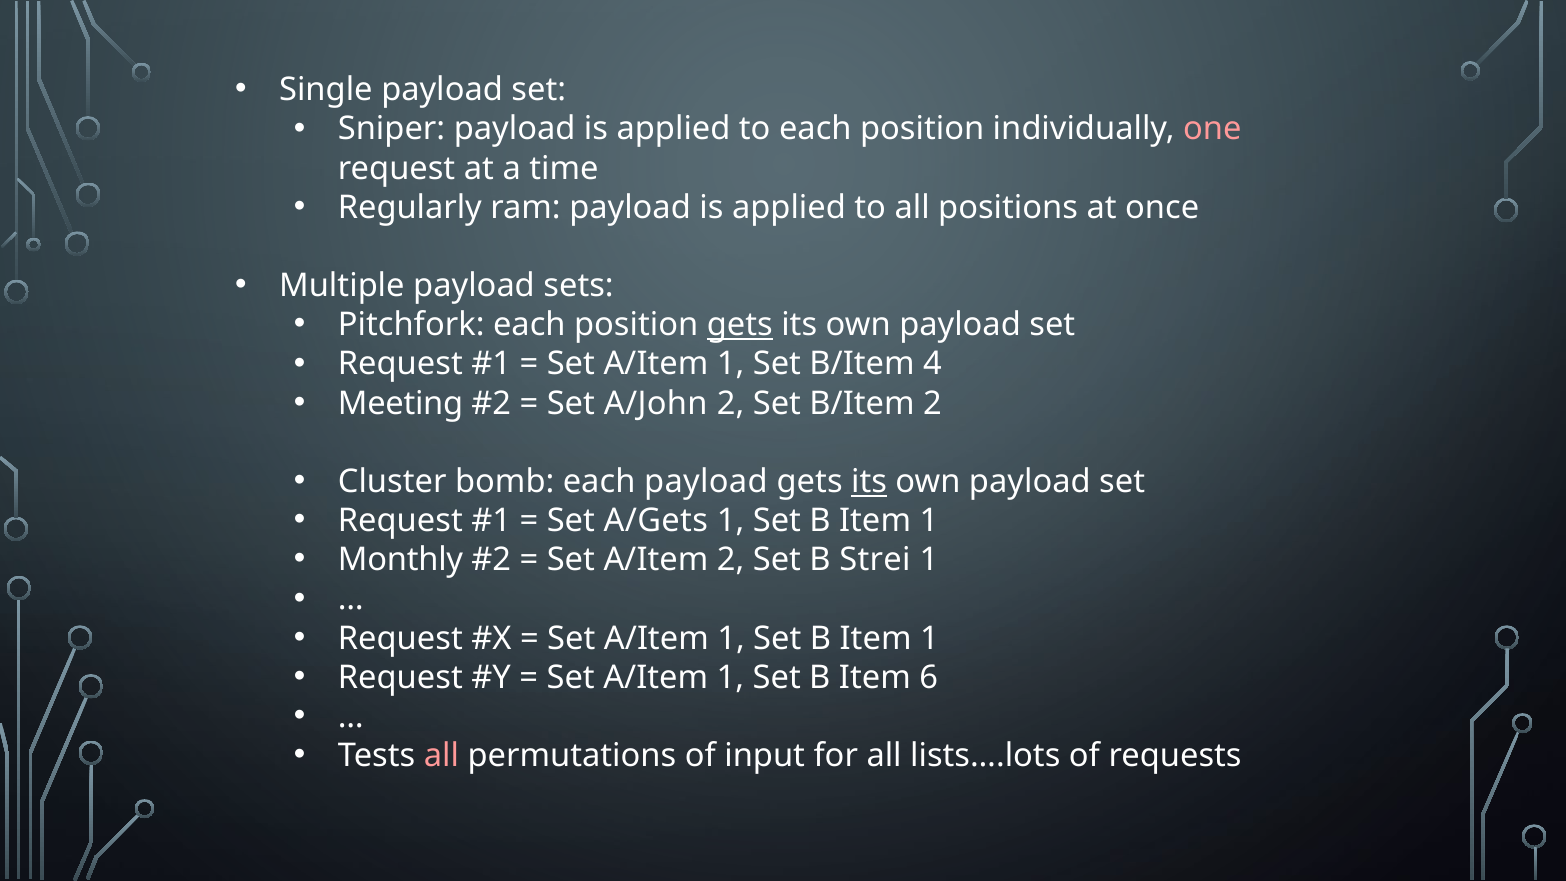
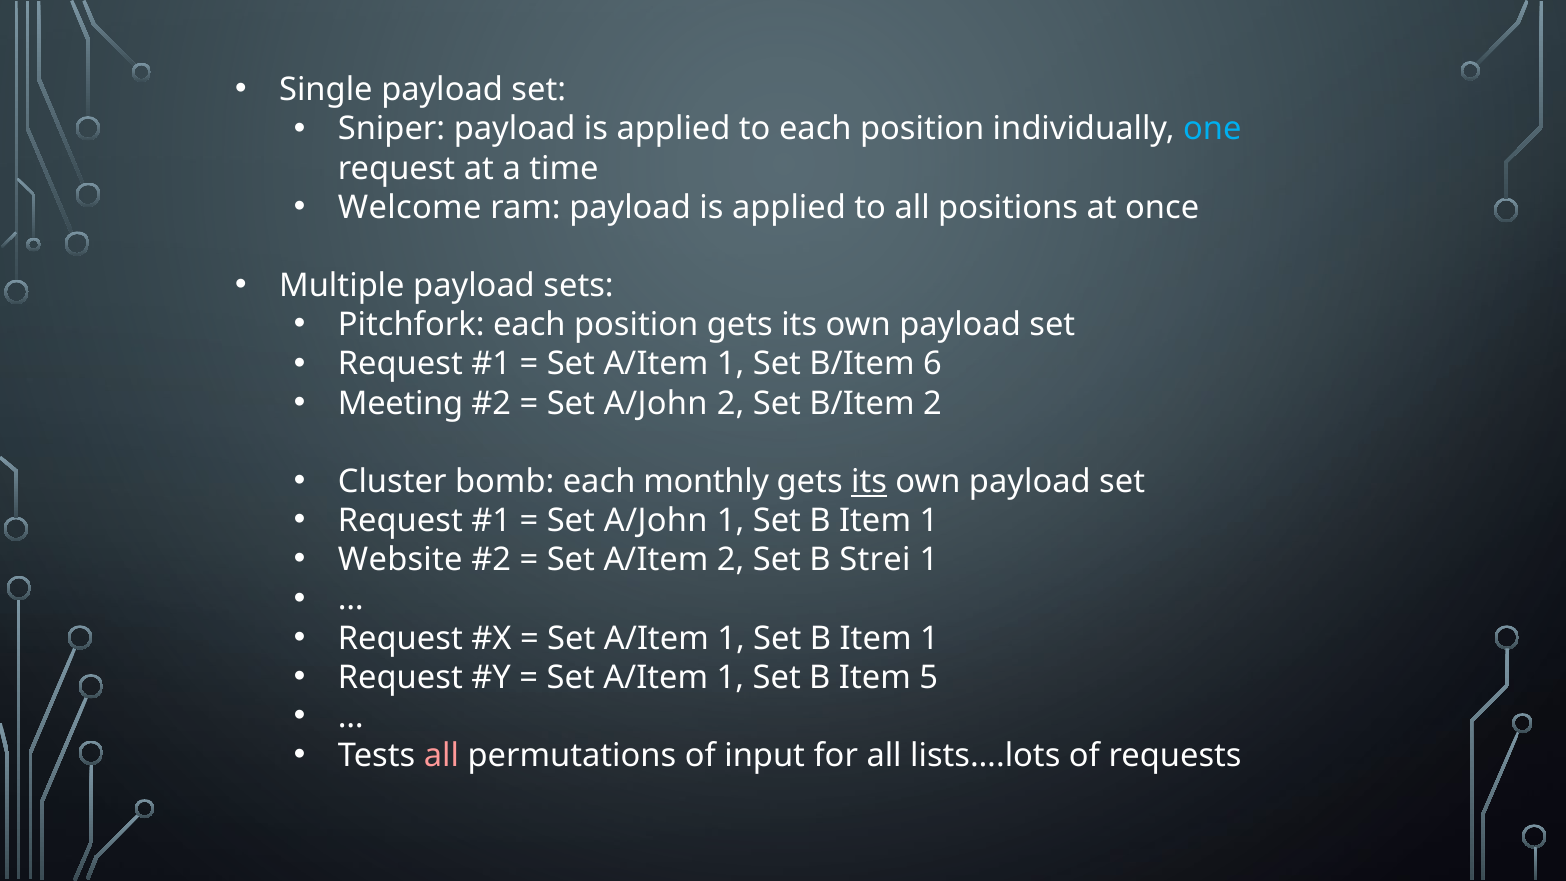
one colour: pink -> light blue (1212, 129)
Regularly: Regularly -> Welcome (410, 207)
gets underline: present -> none (740, 325)
4: 4 -> 6 (933, 364)
each payload: payload -> monthly (706, 482)
A/Gets: A/Gets -> A/John (656, 521)
Monthly: Monthly -> Website (400, 560)
6: 6 -> 5 (929, 677)
